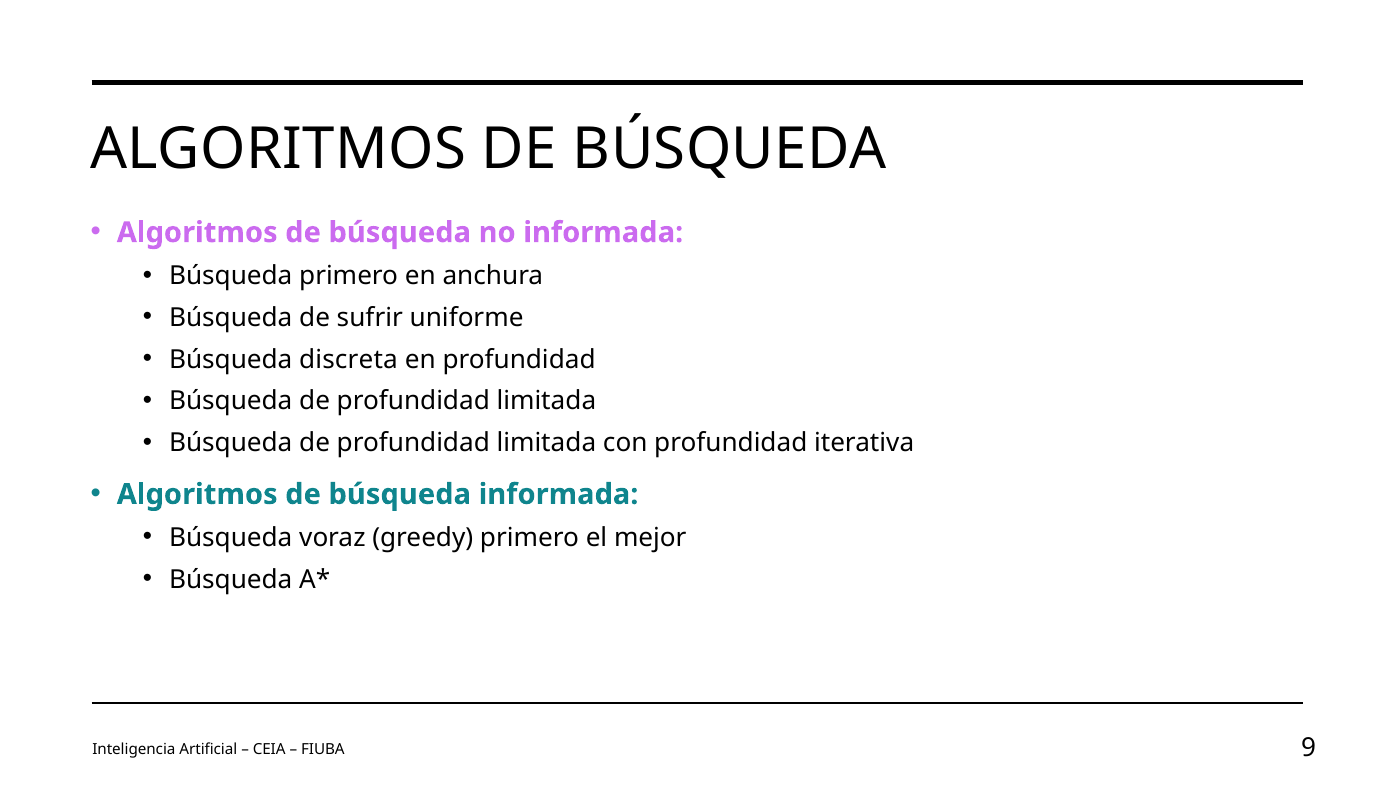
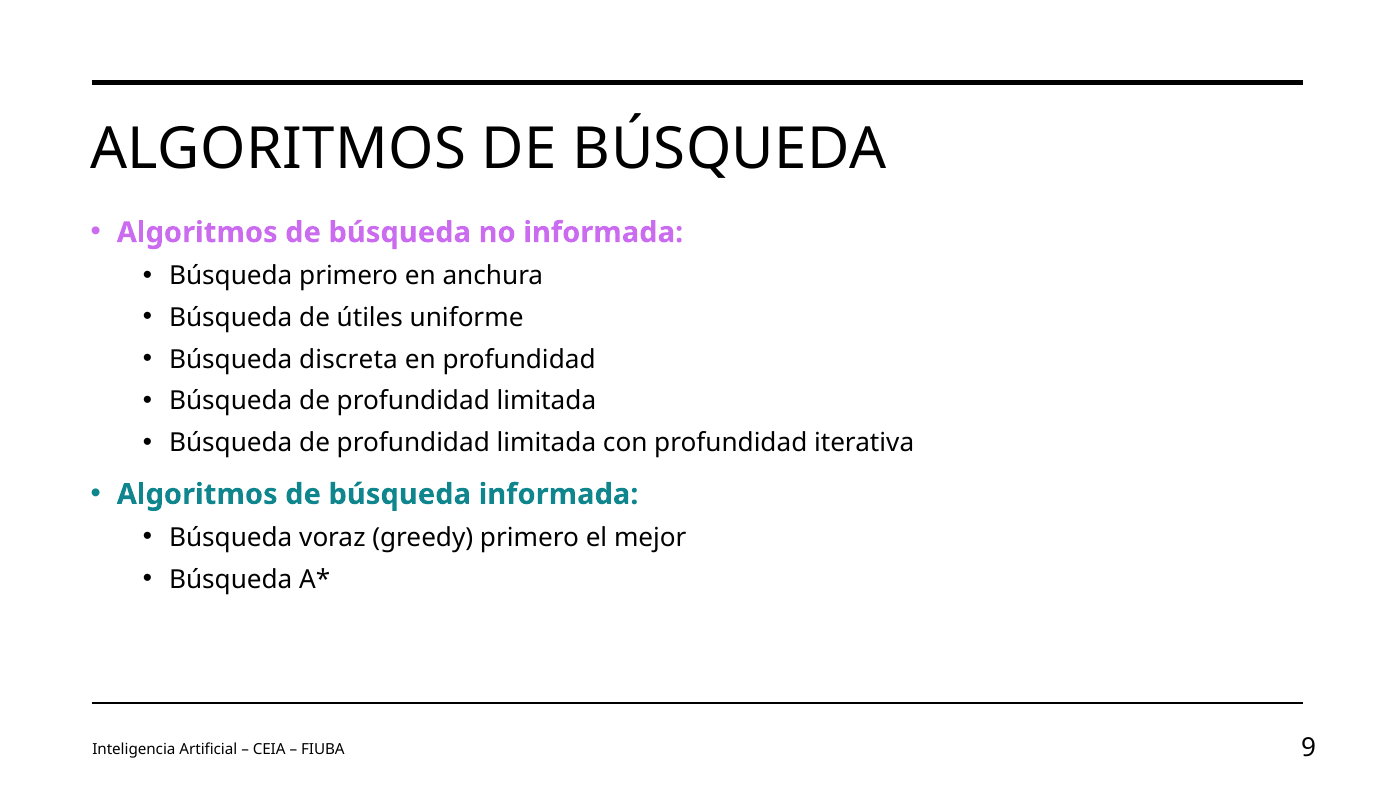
sufrir: sufrir -> útiles (370, 318)
